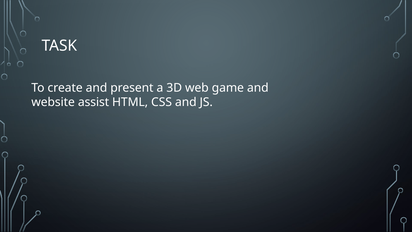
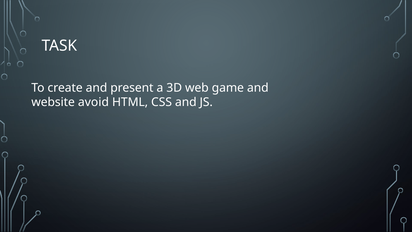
assist: assist -> avoid (93, 102)
